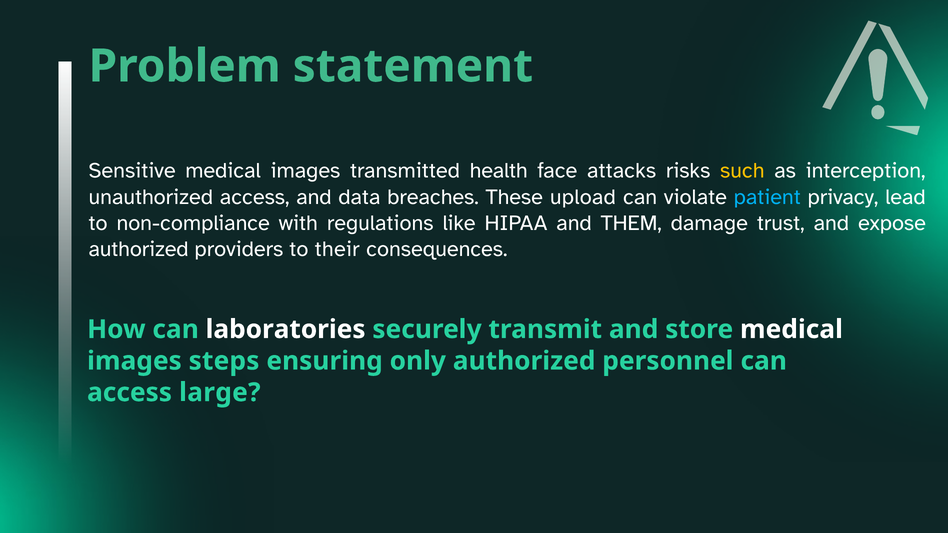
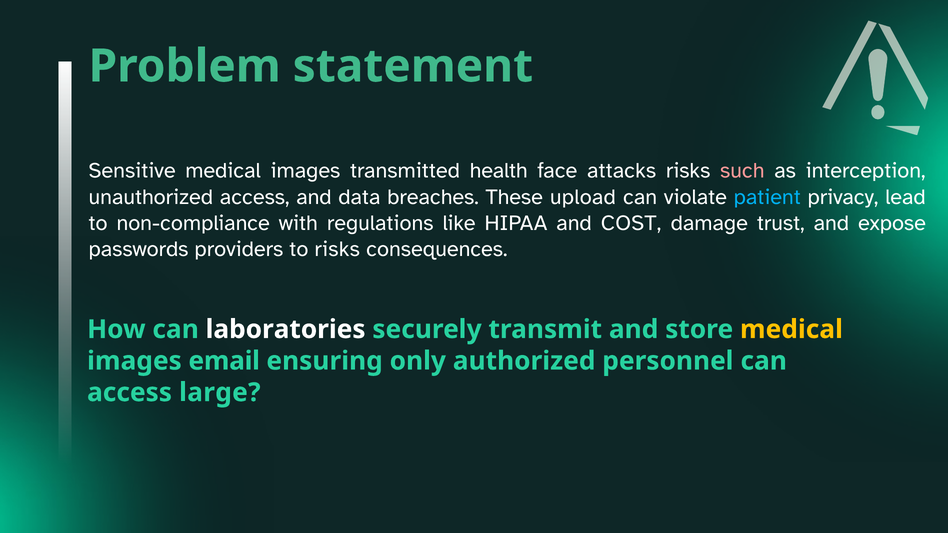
such colour: yellow -> pink (742, 171)
THEM: THEM -> COST (631, 223)
authorized: authorized -> passwords (139, 249)
to their: their -> risks (337, 249)
medical colour: white -> yellow (791, 330)
steps: steps -> email (224, 361)
